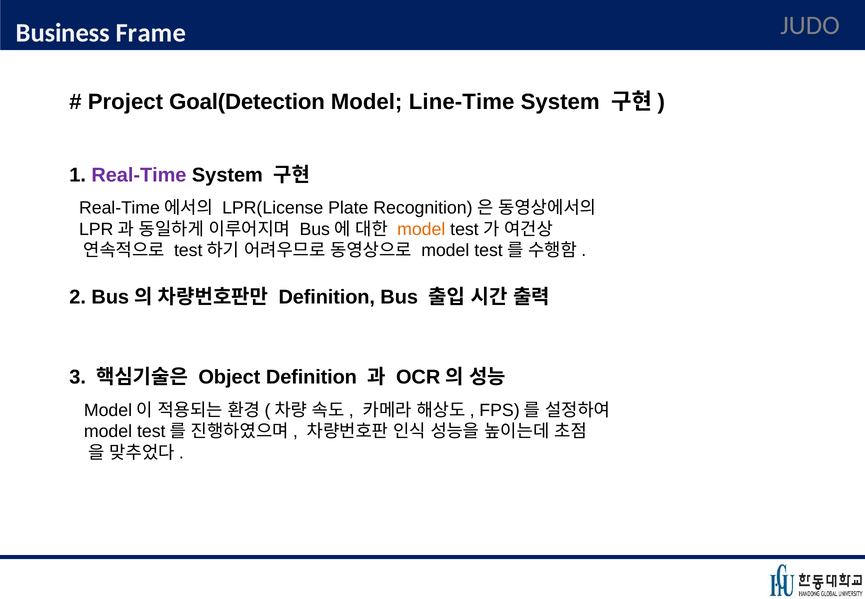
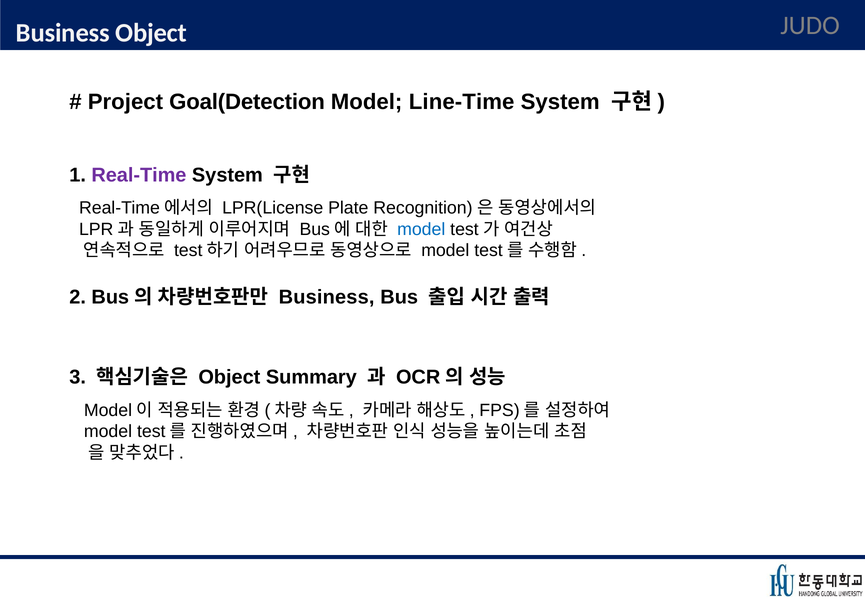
Business Frame: Frame -> Object (151, 33)
model colour: orange -> blue (421, 229)
Definition: Definition -> Business (327, 297)
Object Definition: Definition -> Summary (311, 377)
